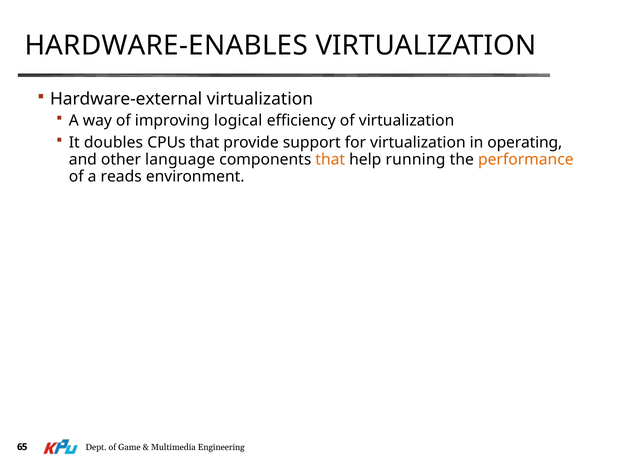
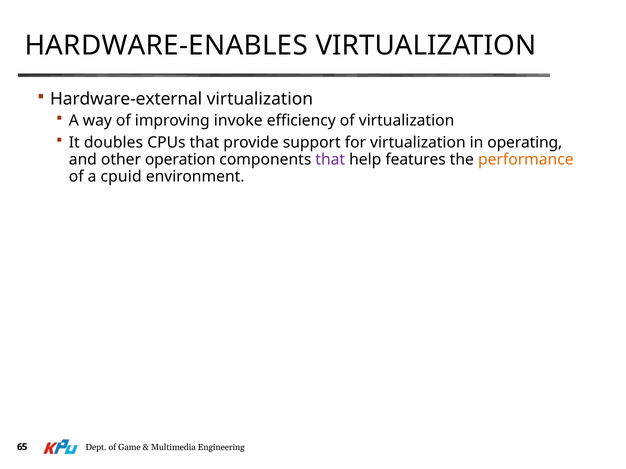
logical: logical -> invoke (238, 121)
language: language -> operation (180, 160)
that colour: orange -> purple (330, 160)
running: running -> features (416, 160)
reads: reads -> cpuid (121, 177)
